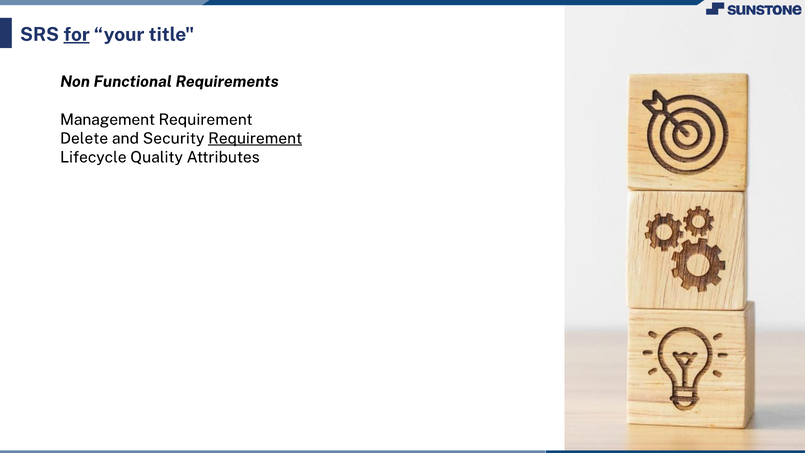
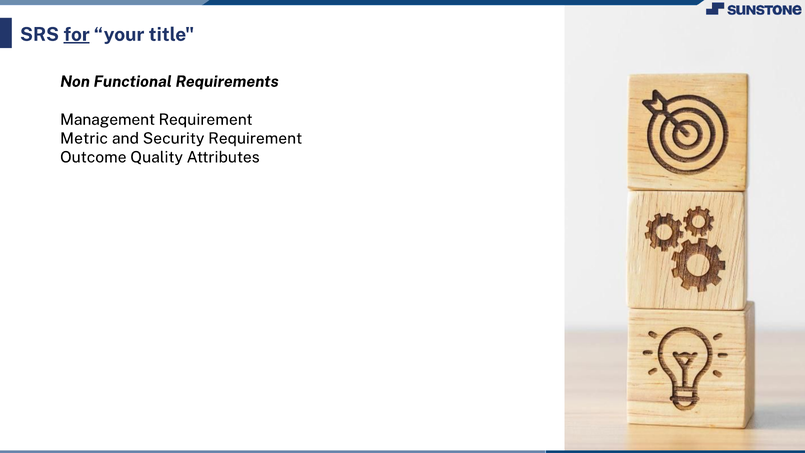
Delete: Delete -> Metric (84, 138)
Requirement underline: present -> none (255, 138)
Lifecycle: Lifecycle -> Outcome (93, 157)
